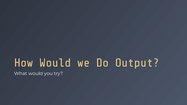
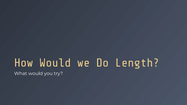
Output: Output -> Length (137, 63)
